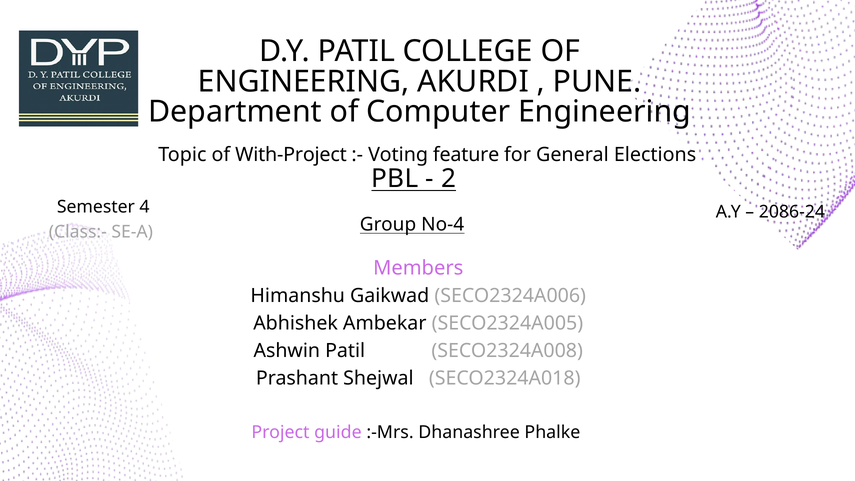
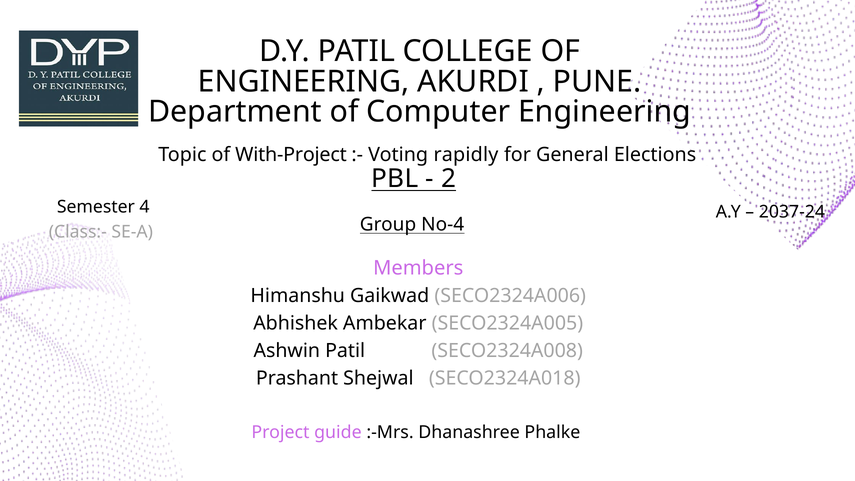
feature: feature -> rapidly (466, 155)
2086-24: 2086-24 -> 2037-24 (792, 212)
